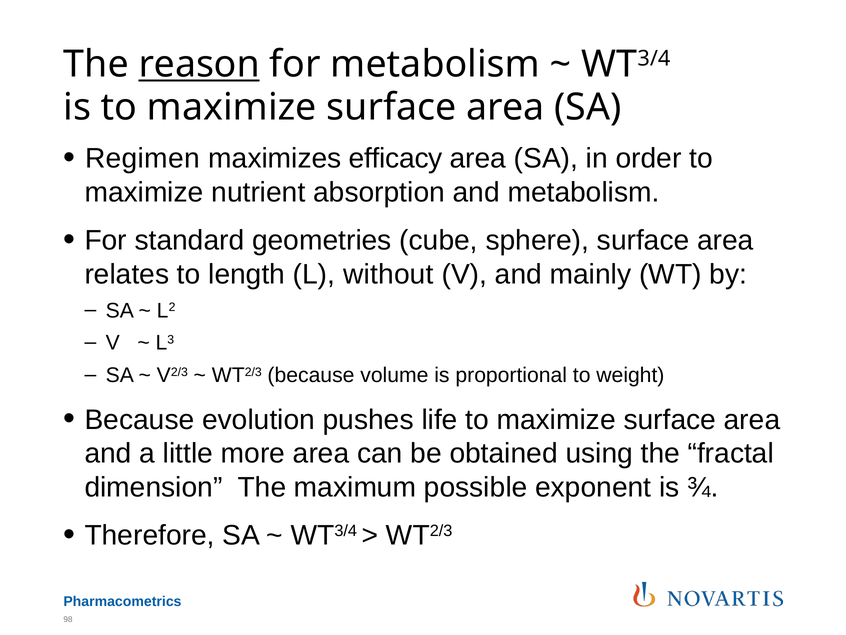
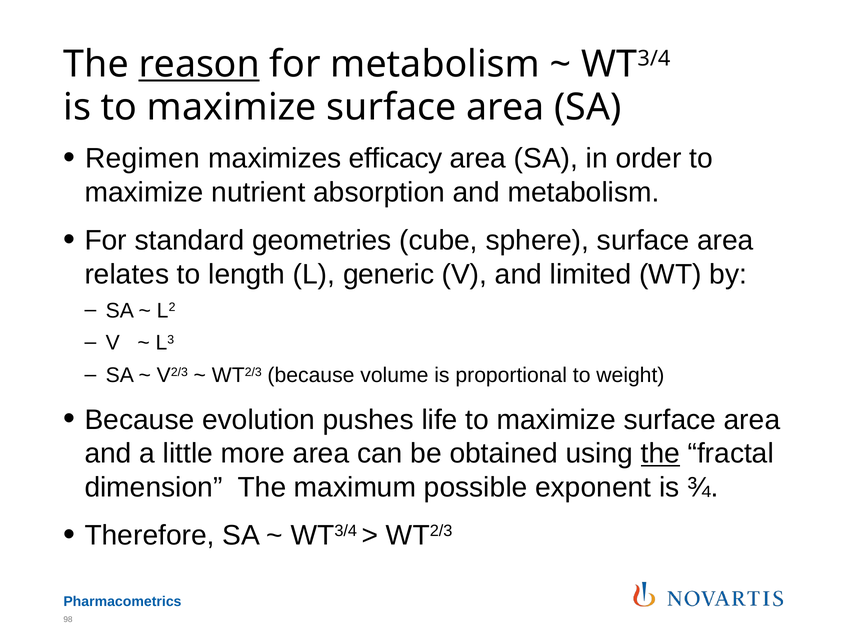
without: without -> generic (389, 274)
mainly: mainly -> limited (591, 274)
the underline: none -> present (660, 453)
